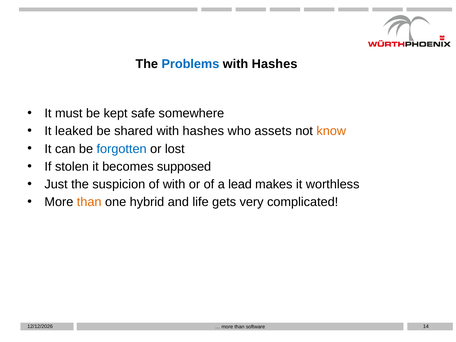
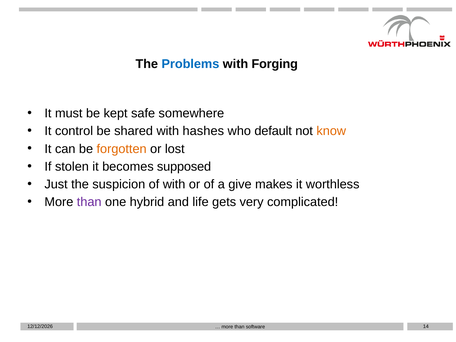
Hashes: Hashes -> Forging (275, 64)
leaked: leaked -> control (74, 131)
assets: assets -> default (273, 131)
forgotten colour: blue -> orange (122, 149)
lead: lead -> give (240, 184)
than colour: orange -> purple (89, 202)
